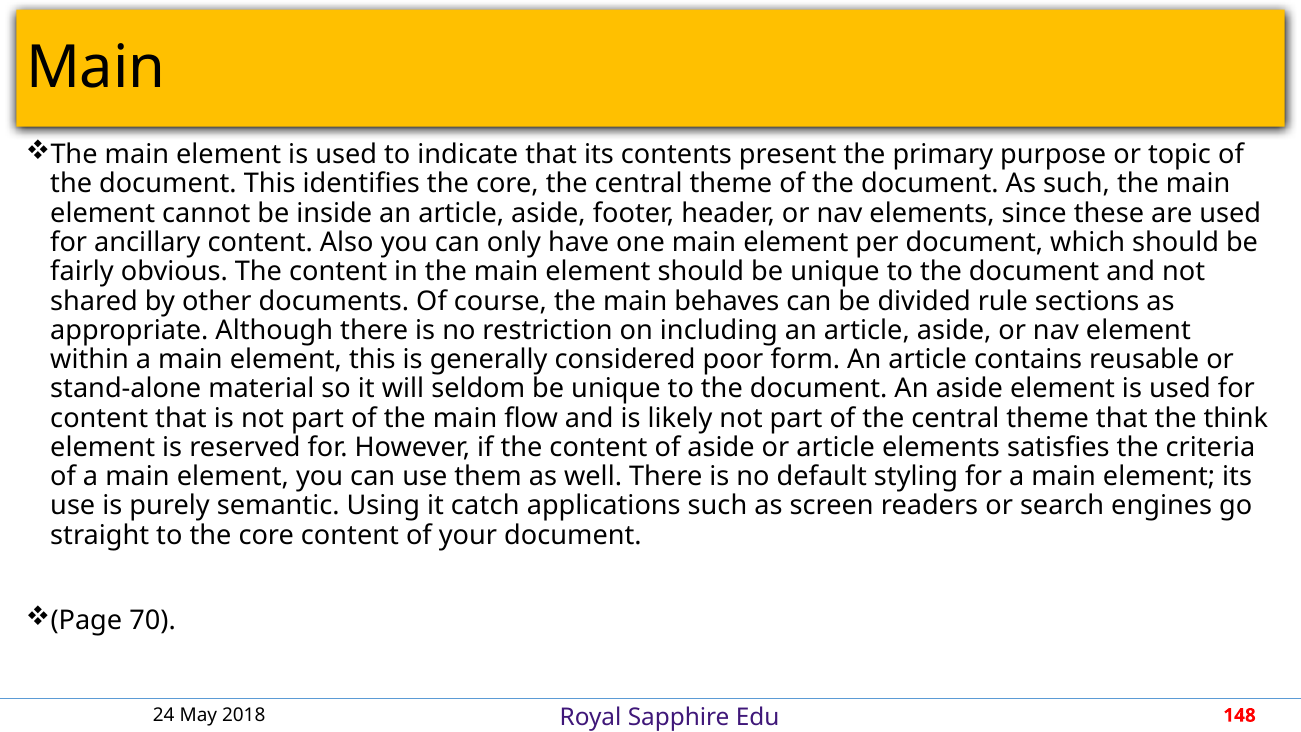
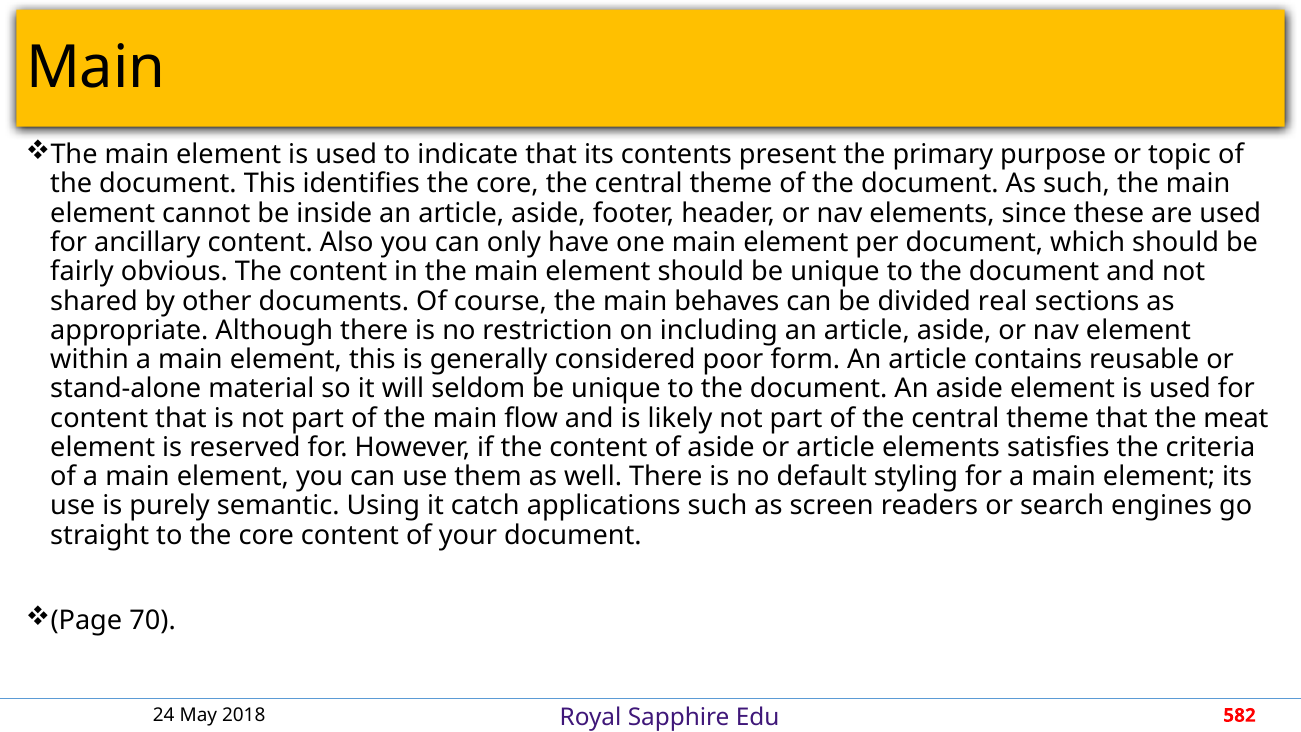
rule: rule -> real (1003, 301)
think: think -> meat (1236, 418)
148: 148 -> 582 (1240, 715)
